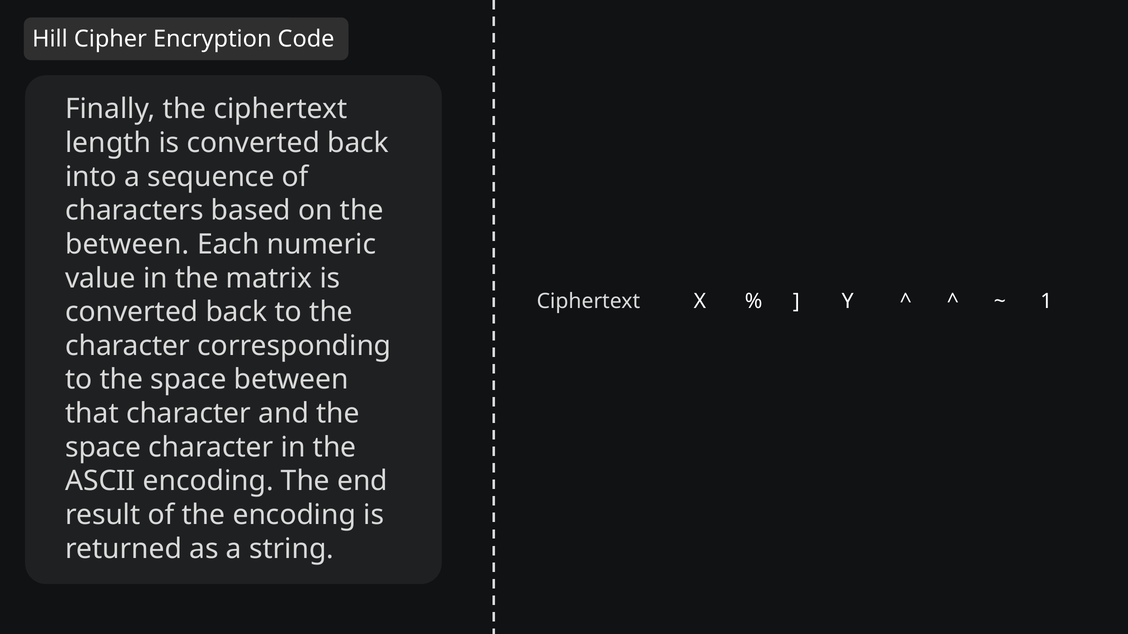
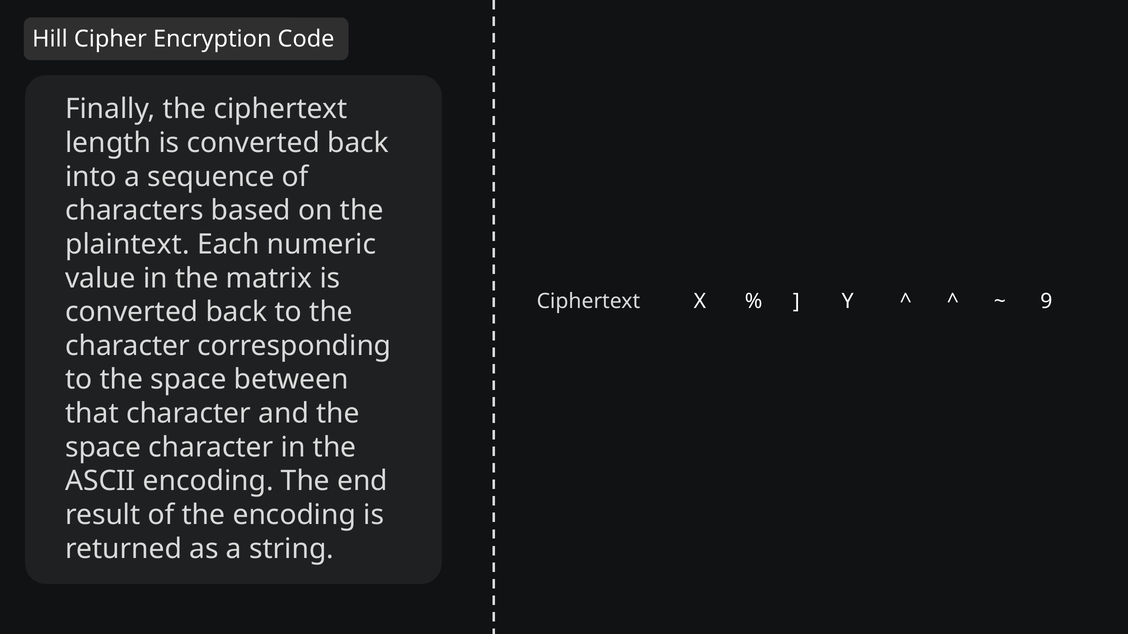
between: between -> plaintext (127, 245)
1: 1 -> 9 (1046, 302)
